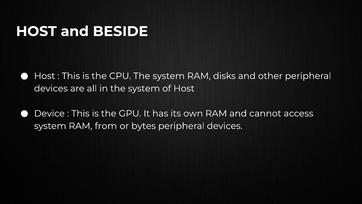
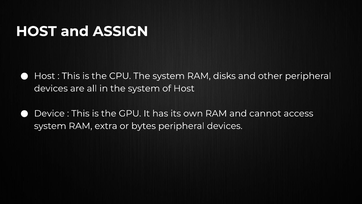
BESIDE: BESIDE -> ASSIGN (120, 31)
from: from -> extra (106, 126)
